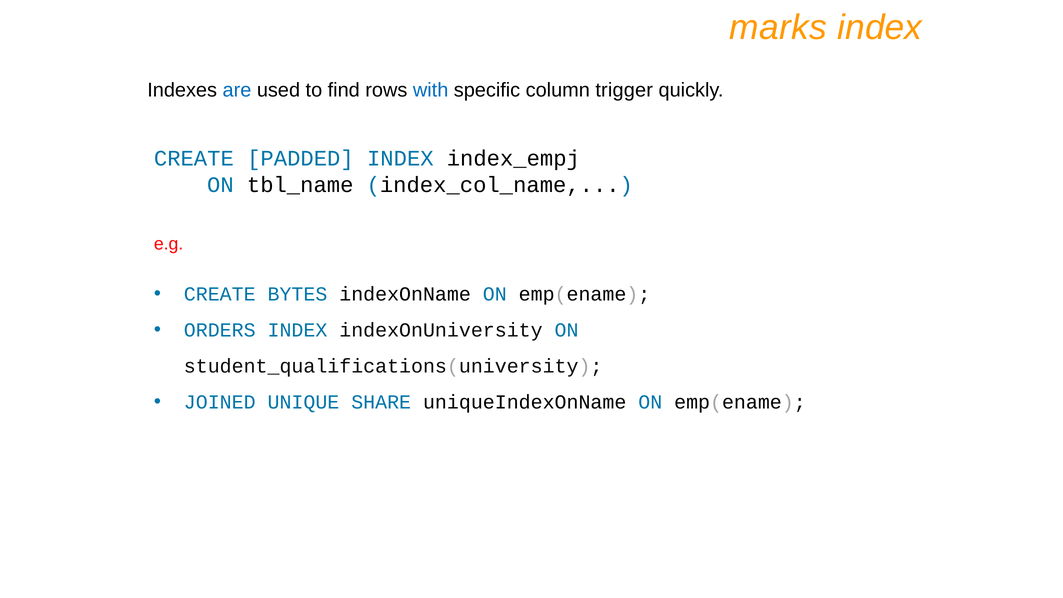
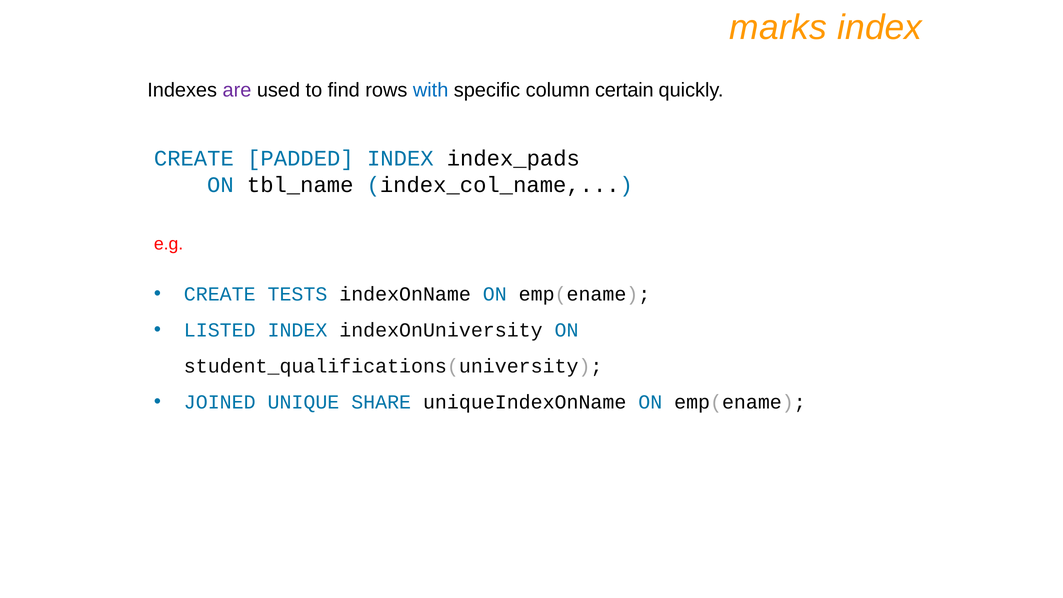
are colour: blue -> purple (237, 90)
trigger: trigger -> certain (624, 90)
index_empj: index_empj -> index_pads (513, 158)
BYTES: BYTES -> TESTS (297, 294)
ORDERS: ORDERS -> LISTED (220, 330)
